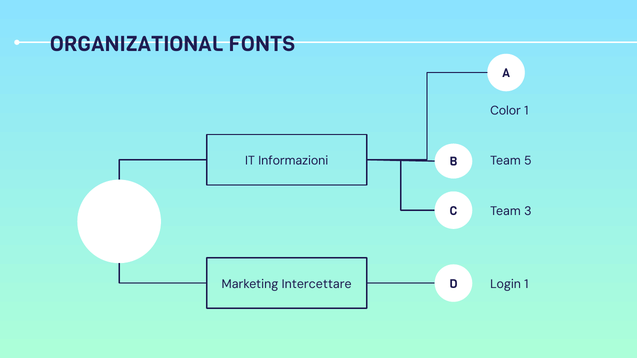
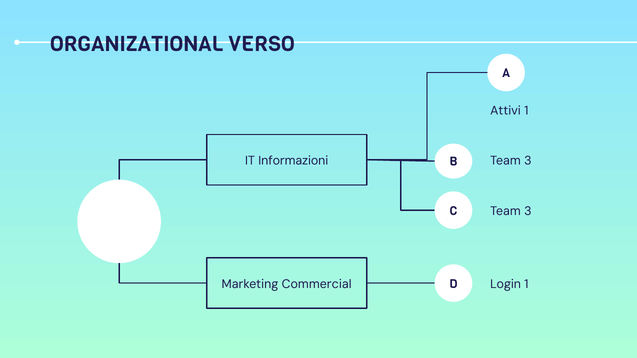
FONTS: FONTS -> VERSO (262, 44)
Color: Color -> Attivi (506, 111)
5: 5 -> 3 (528, 161)
Intercettare: Intercettare -> Commercial (317, 284)
